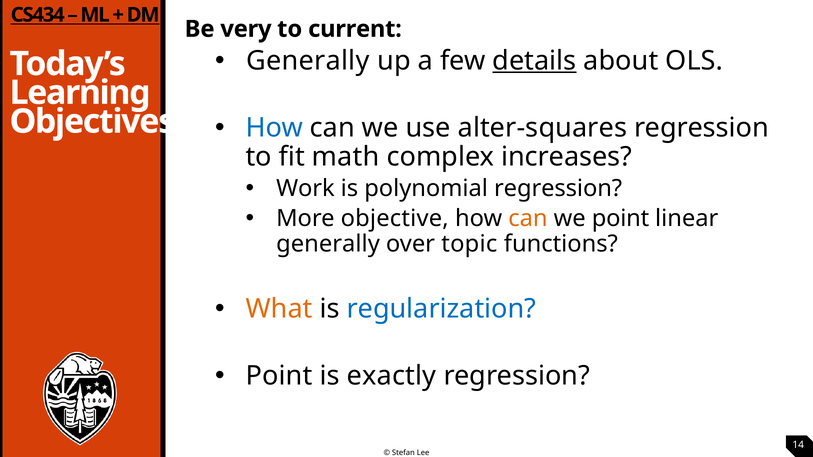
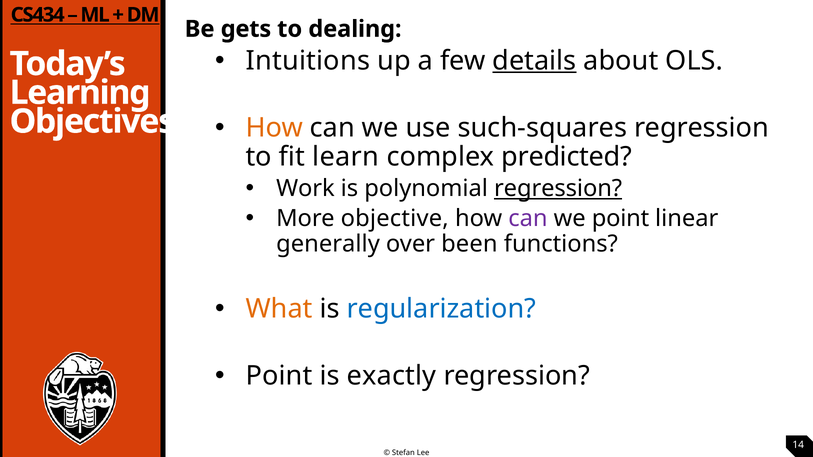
very: very -> gets (246, 29)
current: current -> dealing (355, 29)
Generally: Generally -> Intuitions (308, 61)
How colour: blue -> orange (274, 128)
alter-squares: alter-squares -> such-squares (542, 128)
math: math -> learn (346, 157)
increases: increases -> predicted (567, 157)
regression underline: none -> present (558, 189)
can colour: orange -> purple (528, 218)
topic: topic -> been (469, 244)
